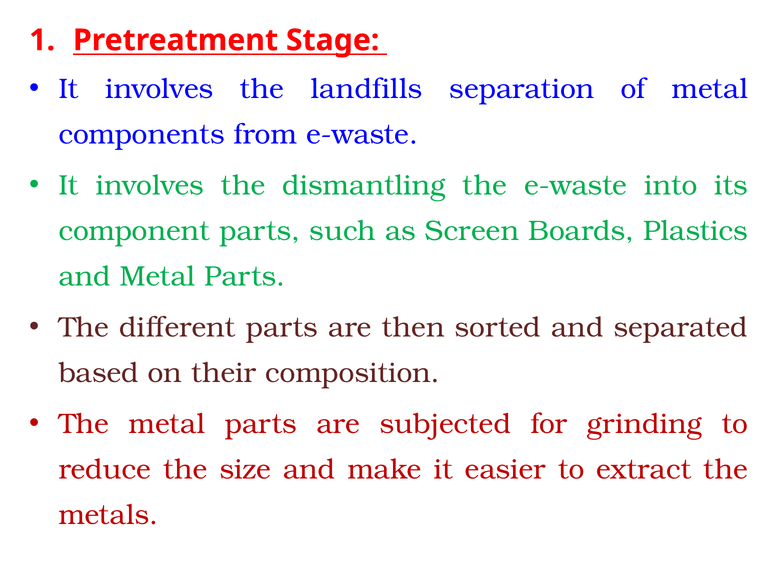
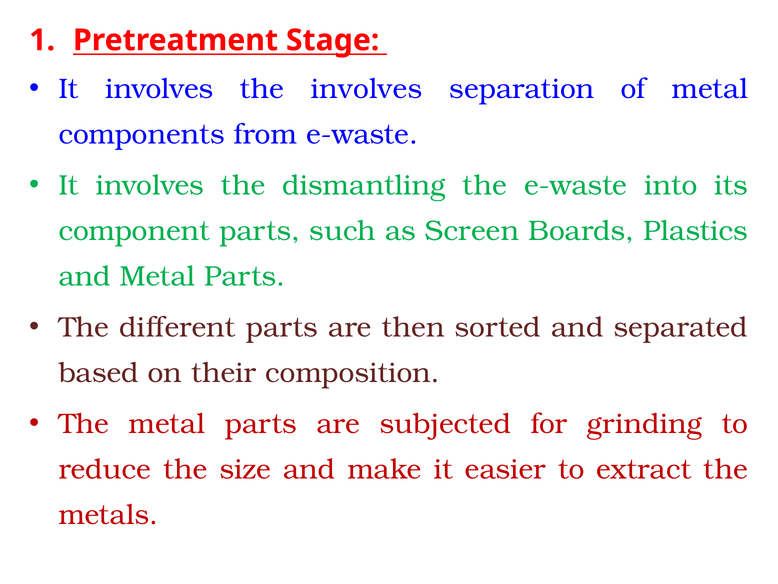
the landfills: landfills -> involves (367, 89)
